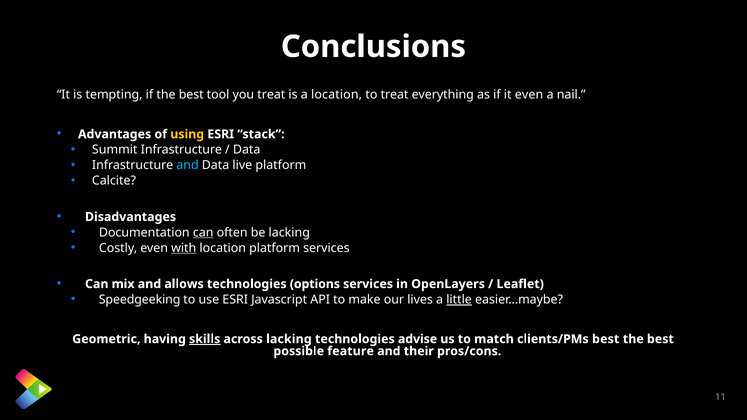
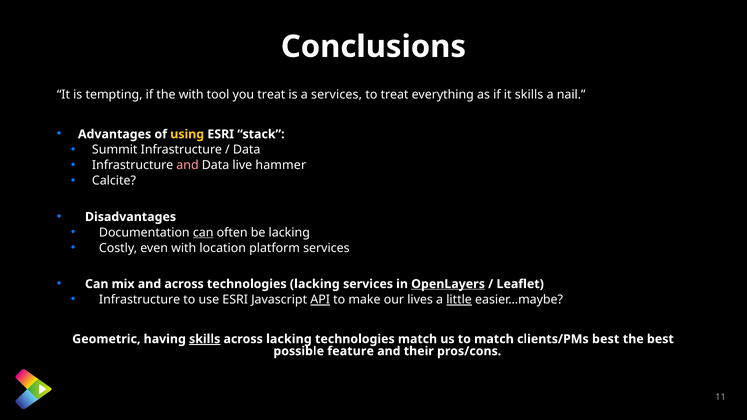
if the best: best -> with (191, 95)
a location: location -> services (337, 95)
it even: even -> skills (529, 95)
and colour: light blue -> pink (187, 165)
live platform: platform -> hammer (281, 165)
with underline: present -> none (184, 248)
and allows: allows -> across (184, 284)
technologies options: options -> lacking (315, 284)
OpenLayers underline: none -> present (448, 284)
Speedgeeking: Speedgeeking -> Infrastructure (140, 300)
API underline: none -> present (320, 300)
technologies advise: advise -> match (418, 339)
